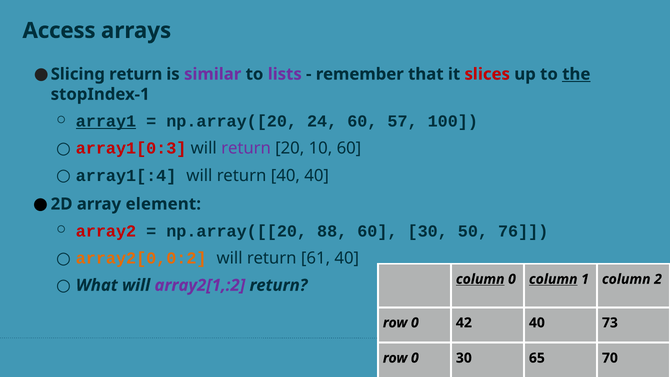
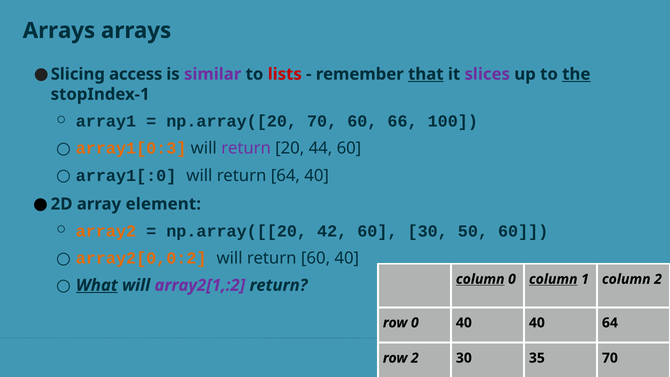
Access: Access -> Arrays (59, 31)
Slicing return: return -> access (136, 74)
lists colour: purple -> red (285, 74)
that underline: none -> present (426, 74)
slices colour: red -> purple (487, 74)
array1 underline: present -> none (106, 121)
np.array([20 24: 24 -> 70 (322, 121)
57: 57 -> 66 (403, 121)
array1[0:3 colour: red -> orange (131, 148)
10: 10 -> 44 (320, 148)
array1[:4: array1[:4 -> array1[:0 (126, 175)
return 40: 40 -> 64 (285, 175)
array2 colour: red -> orange (106, 231)
88: 88 -> 42 (332, 231)
50 76: 76 -> 60 (523, 231)
return 61: 61 -> 60 (316, 258)
What underline: none -> present (97, 285)
0 42: 42 -> 40 (464, 323)
40 73: 73 -> 64 (610, 323)
0: 0 -> 2 (415, 358)
65: 65 -> 35 (537, 358)
